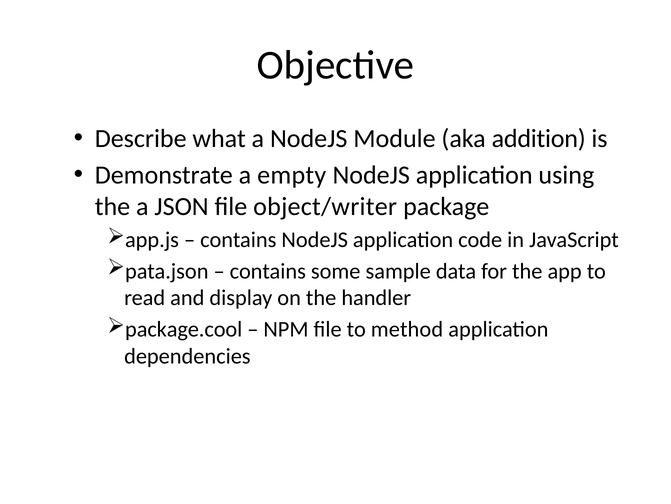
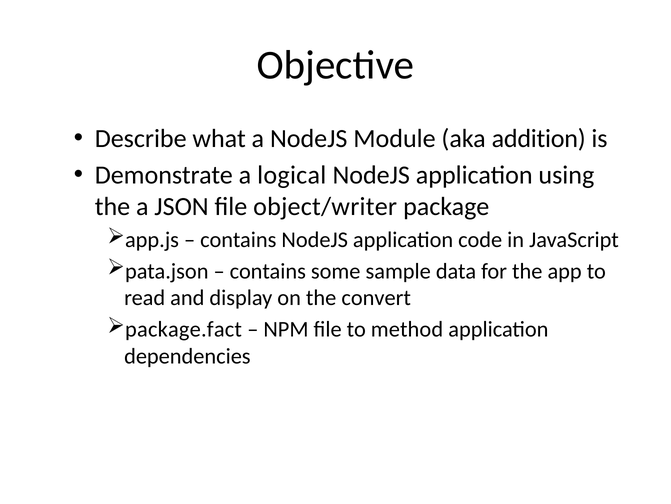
empty: empty -> logical (292, 175)
handler: handler -> convert (376, 298)
package.cool: package.cool -> package.fact (184, 329)
